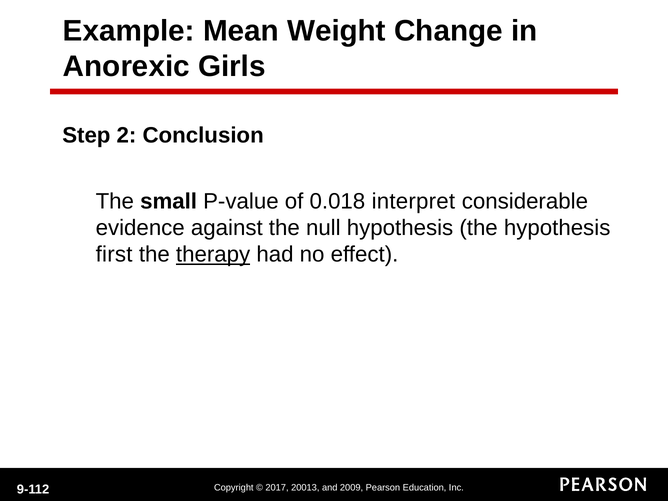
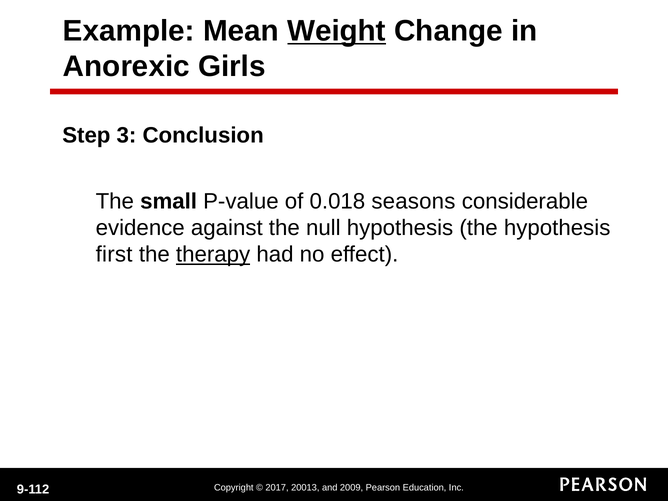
Weight underline: none -> present (337, 31)
2: 2 -> 3 (126, 135)
interpret: interpret -> seasons (413, 201)
